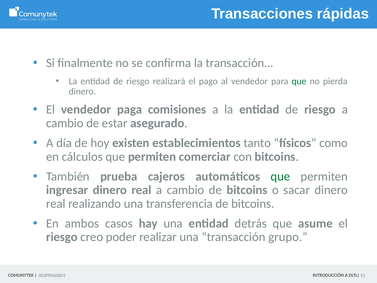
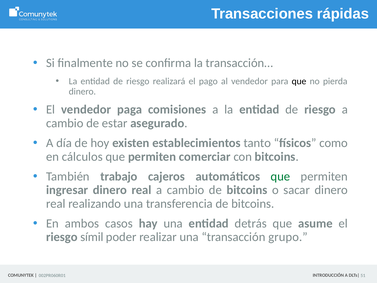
que colour: green -> black (299, 81)
prueba: prueba -> trabajo (119, 176)
creo: creo -> símil (92, 237)
